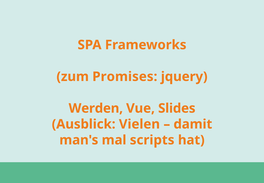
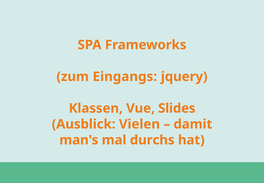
Promises: Promises -> Eingangs (125, 77)
Werden: Werden -> Klassen (96, 108)
scripts: scripts -> durchs (152, 140)
